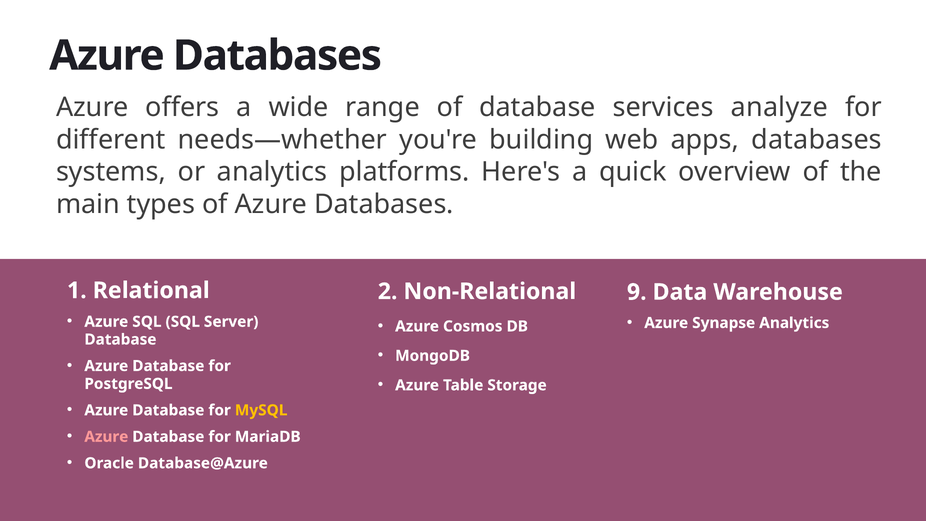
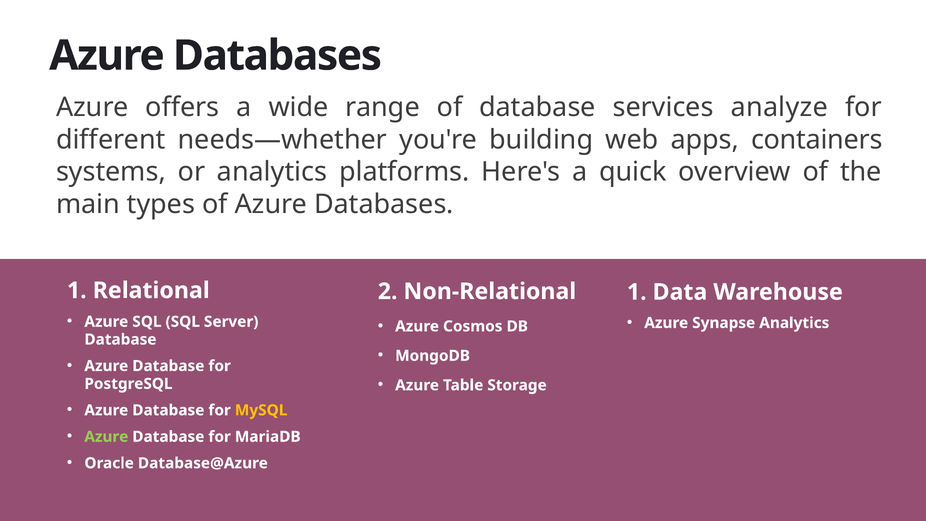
apps databases: databases -> containers (817, 140)
Non-Relational 9: 9 -> 1 (637, 292)
Azure colour: pink -> light green (106, 437)
